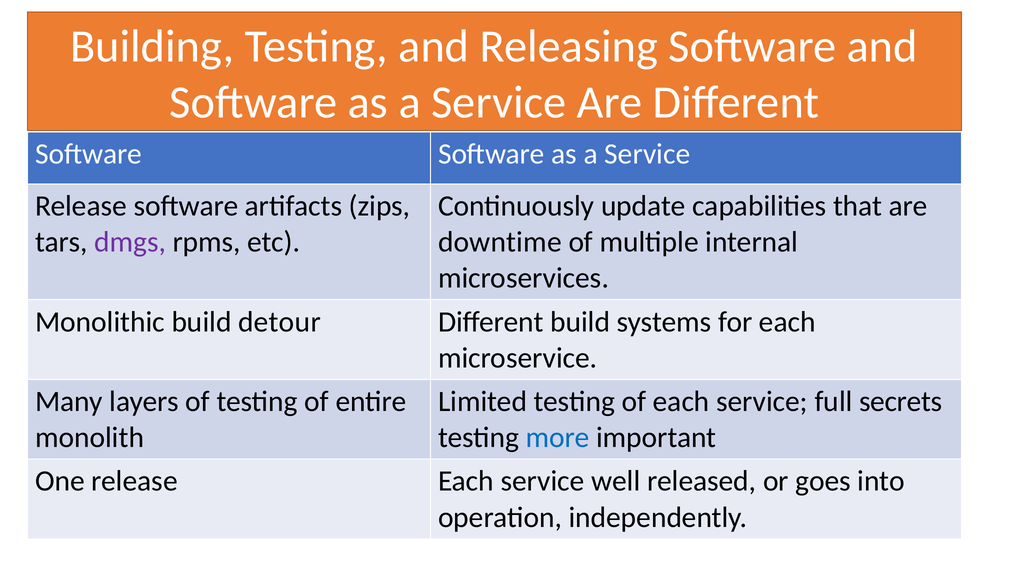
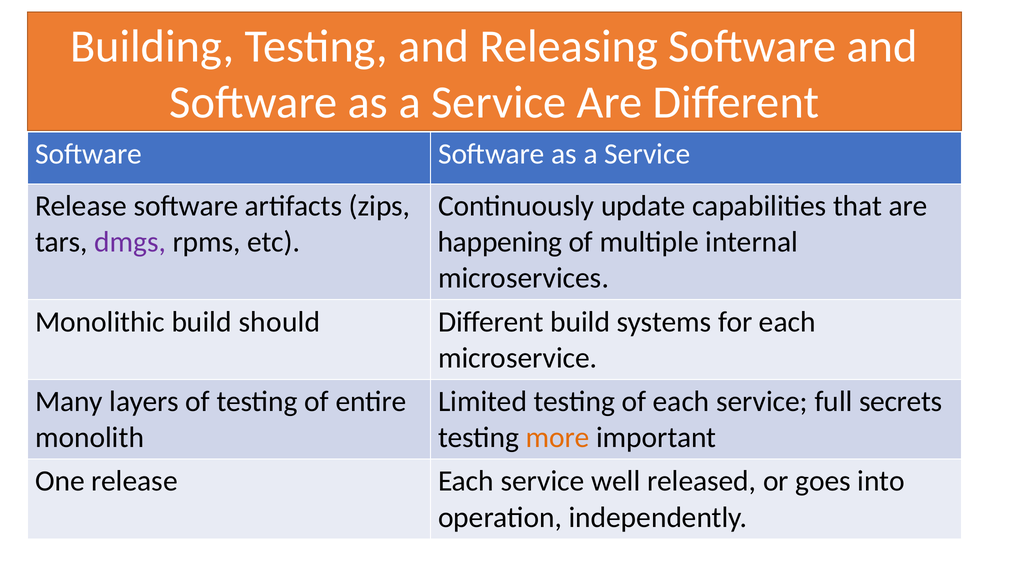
downtime: downtime -> happening (500, 242)
detour: detour -> should (280, 322)
more colour: blue -> orange (558, 438)
